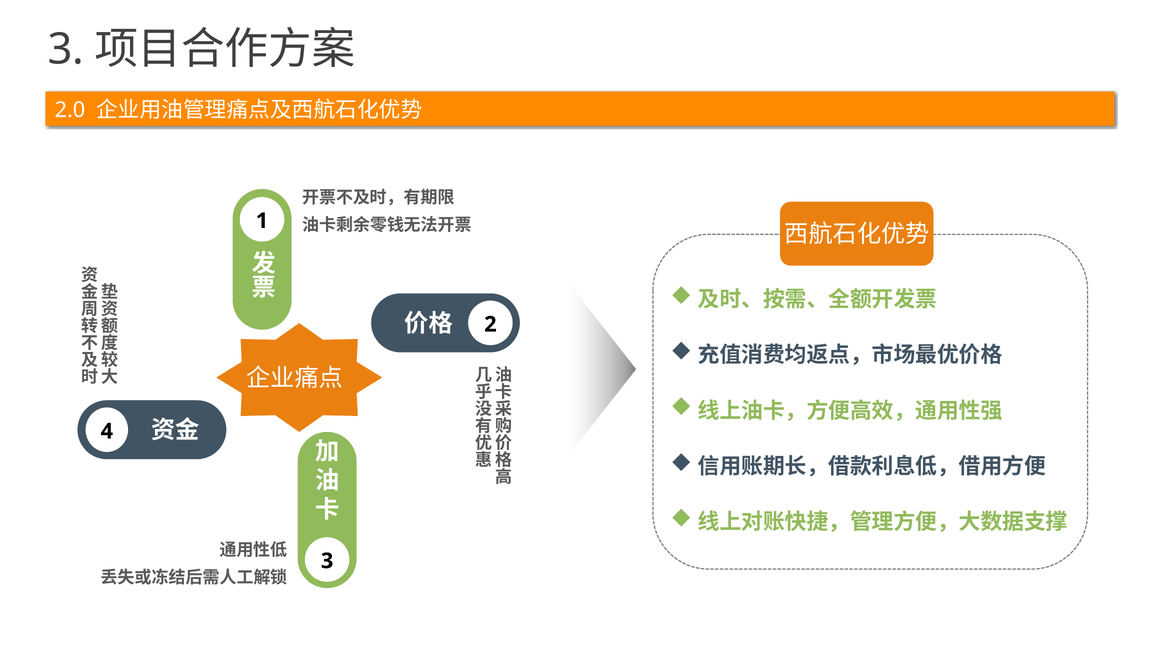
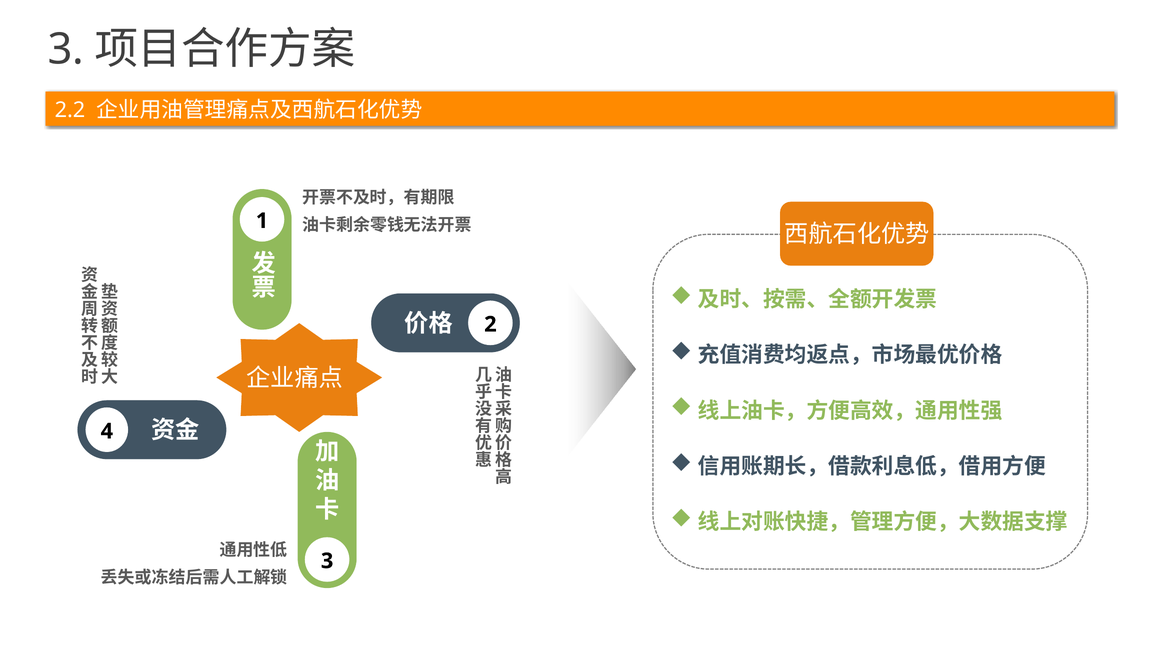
2.0: 2.0 -> 2.2 (70, 110)
